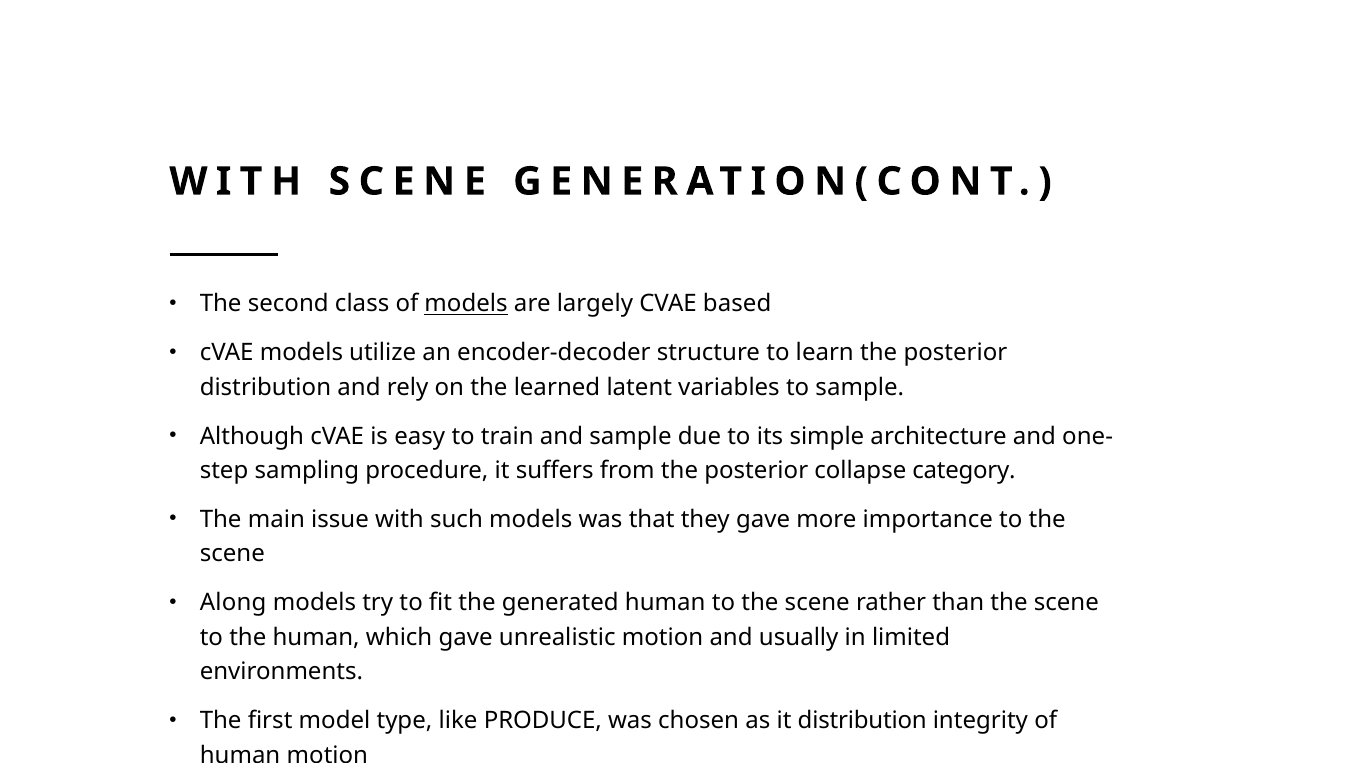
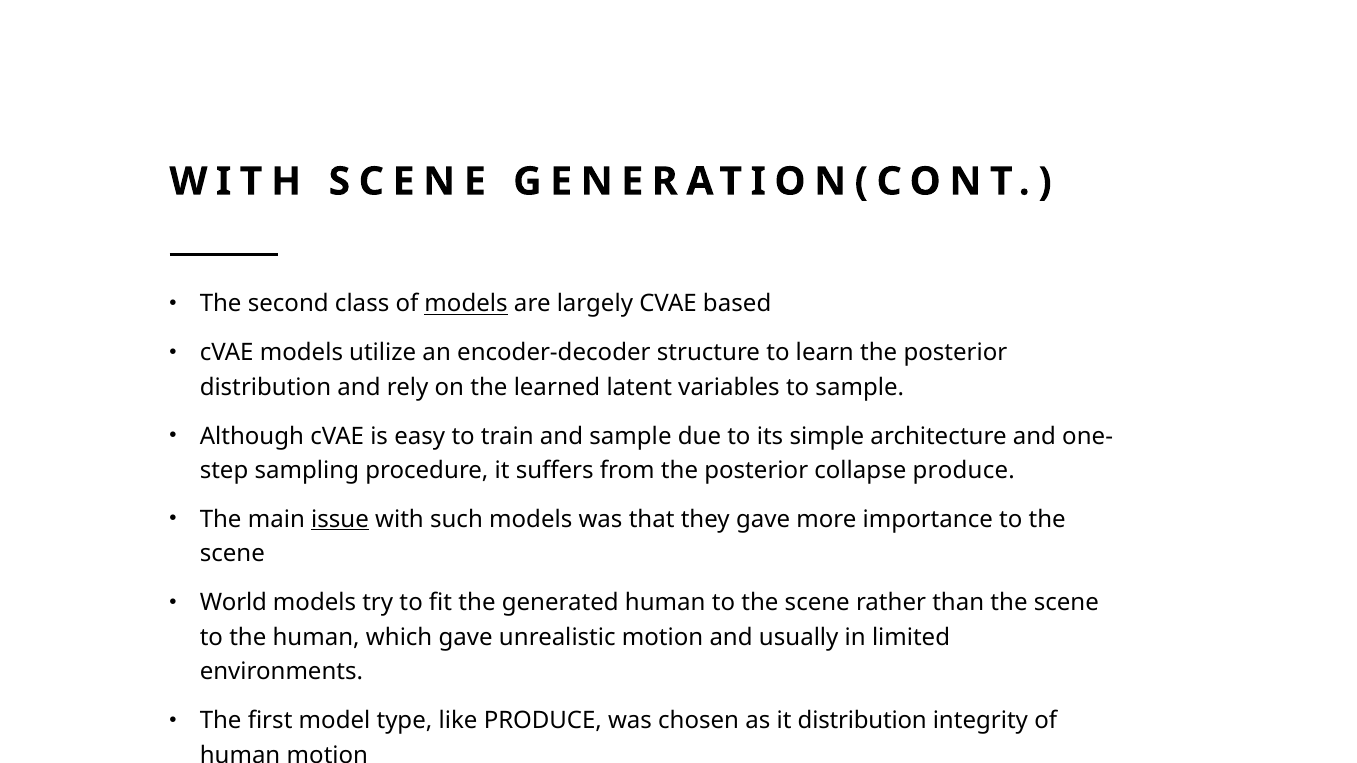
collapse category: category -> produce (964, 471)
issue underline: none -> present (340, 520)
Along: Along -> World (233, 603)
